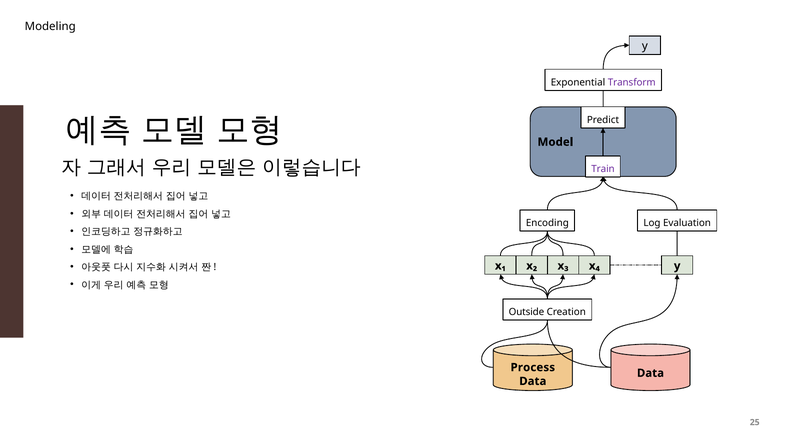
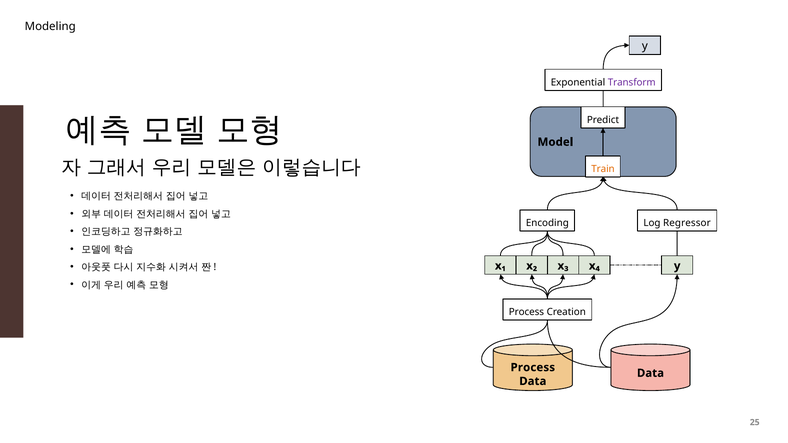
Train colour: purple -> orange (603, 169)
Evaluation: Evaluation -> Regressor (687, 223)
Outside: Outside -> Process (526, 312)
